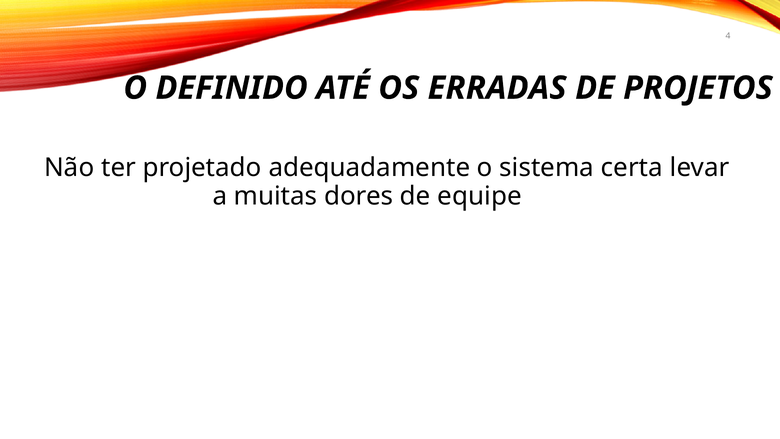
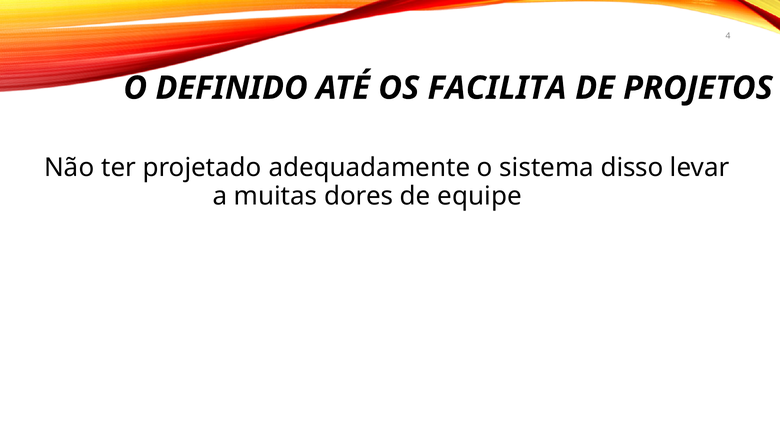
ERRADAS: ERRADAS -> FACILITA (497, 88)
certa: certa -> disso (632, 168)
